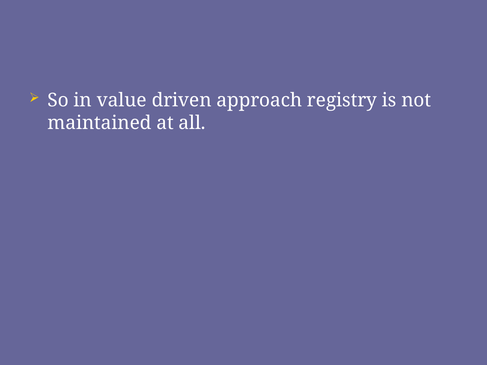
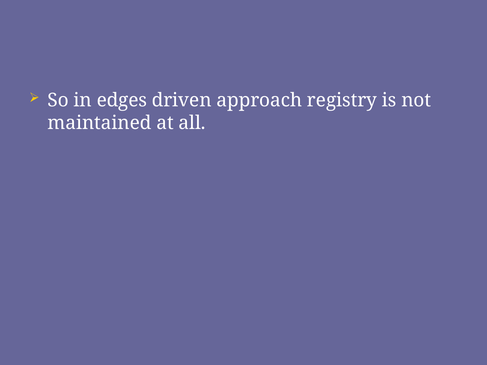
value: value -> edges (122, 100)
